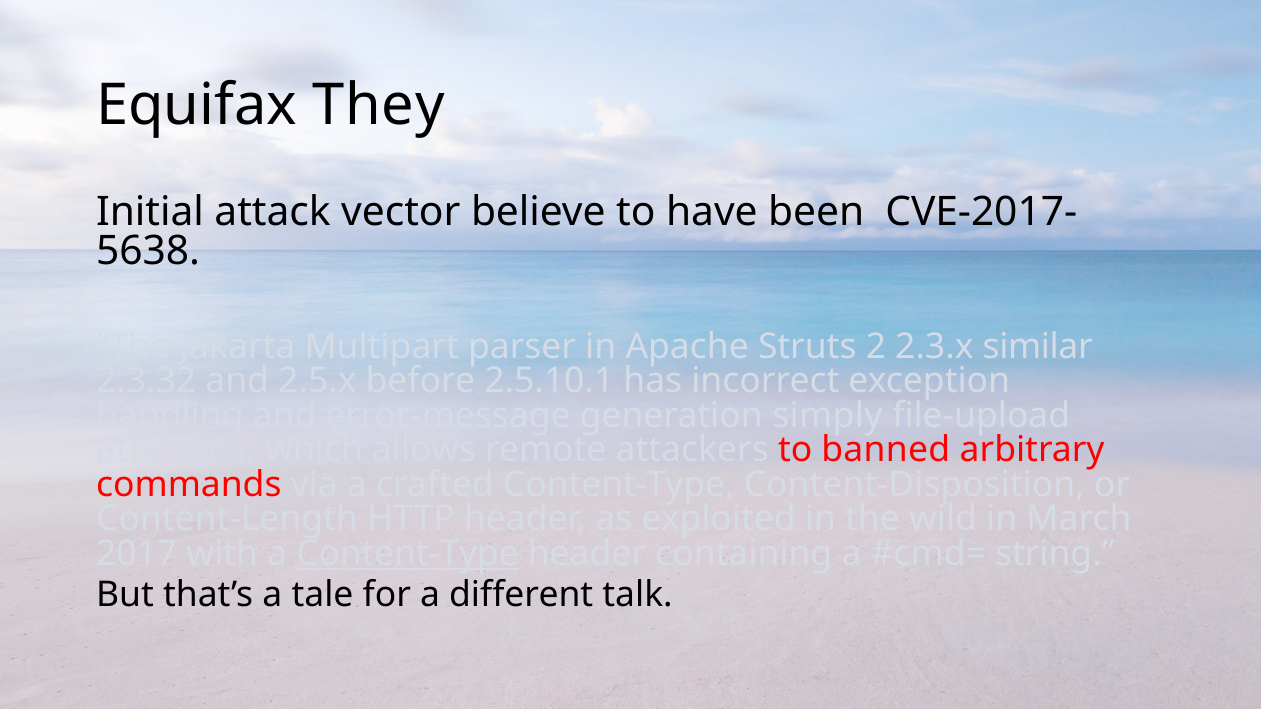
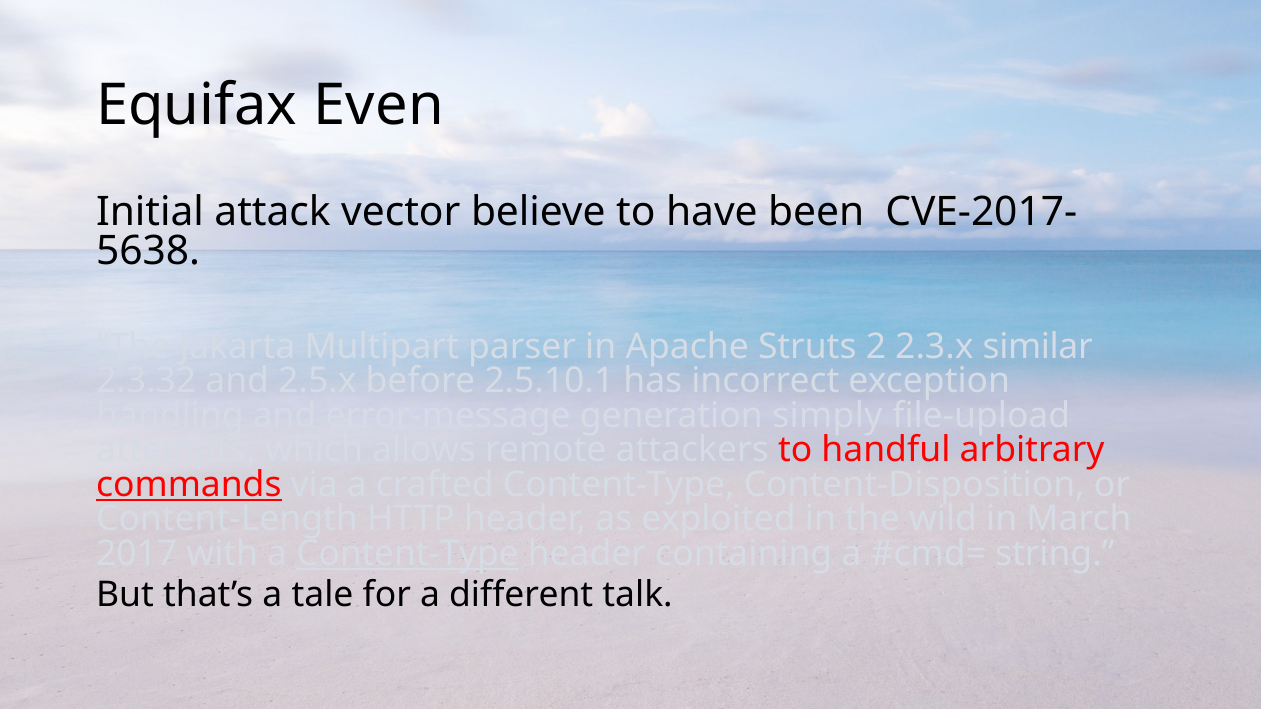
They: They -> Even (379, 106)
banned: banned -> handful (886, 450)
commands underline: none -> present (189, 485)
